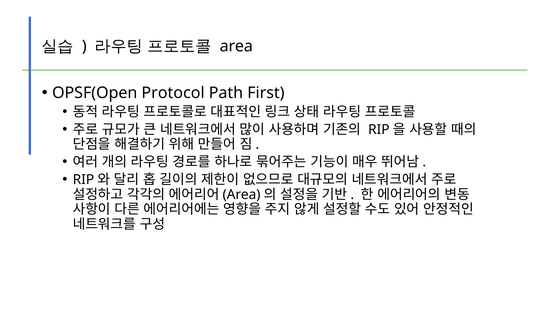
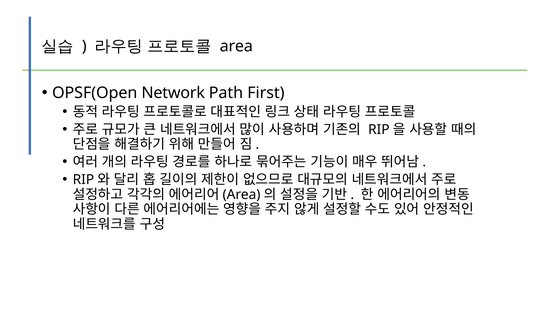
Protocol: Protocol -> Network (173, 93)
